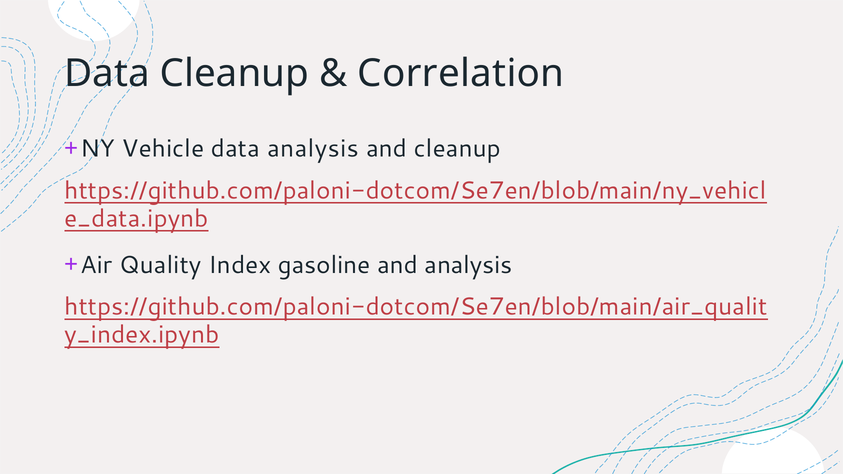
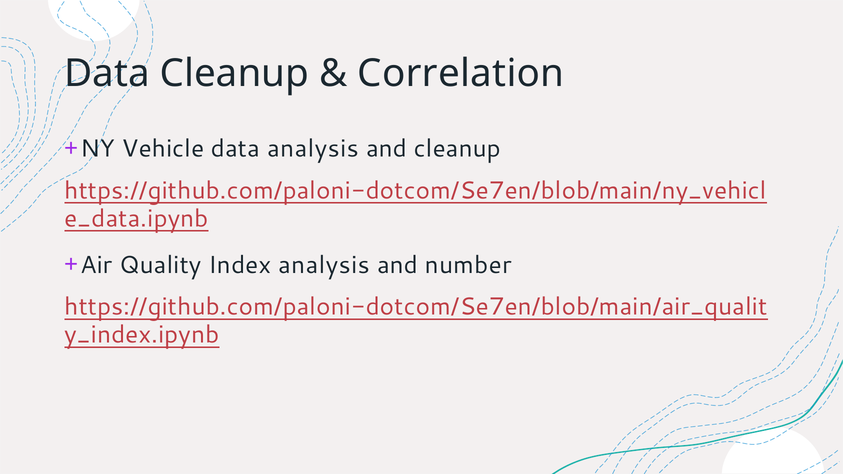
Index gasoline: gasoline -> analysis (324, 265)
and analysis: analysis -> number (468, 265)
